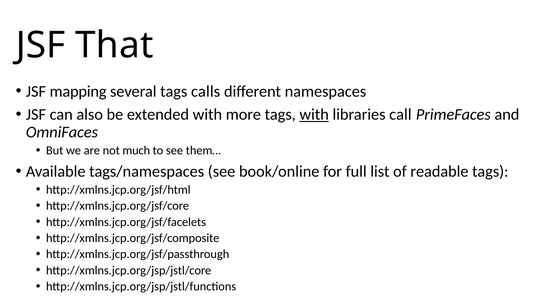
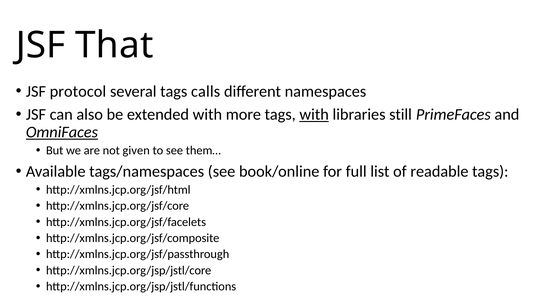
mapping: mapping -> protocol (78, 91)
call: call -> still (401, 115)
OmniFaces underline: none -> present (62, 132)
much: much -> given (136, 150)
